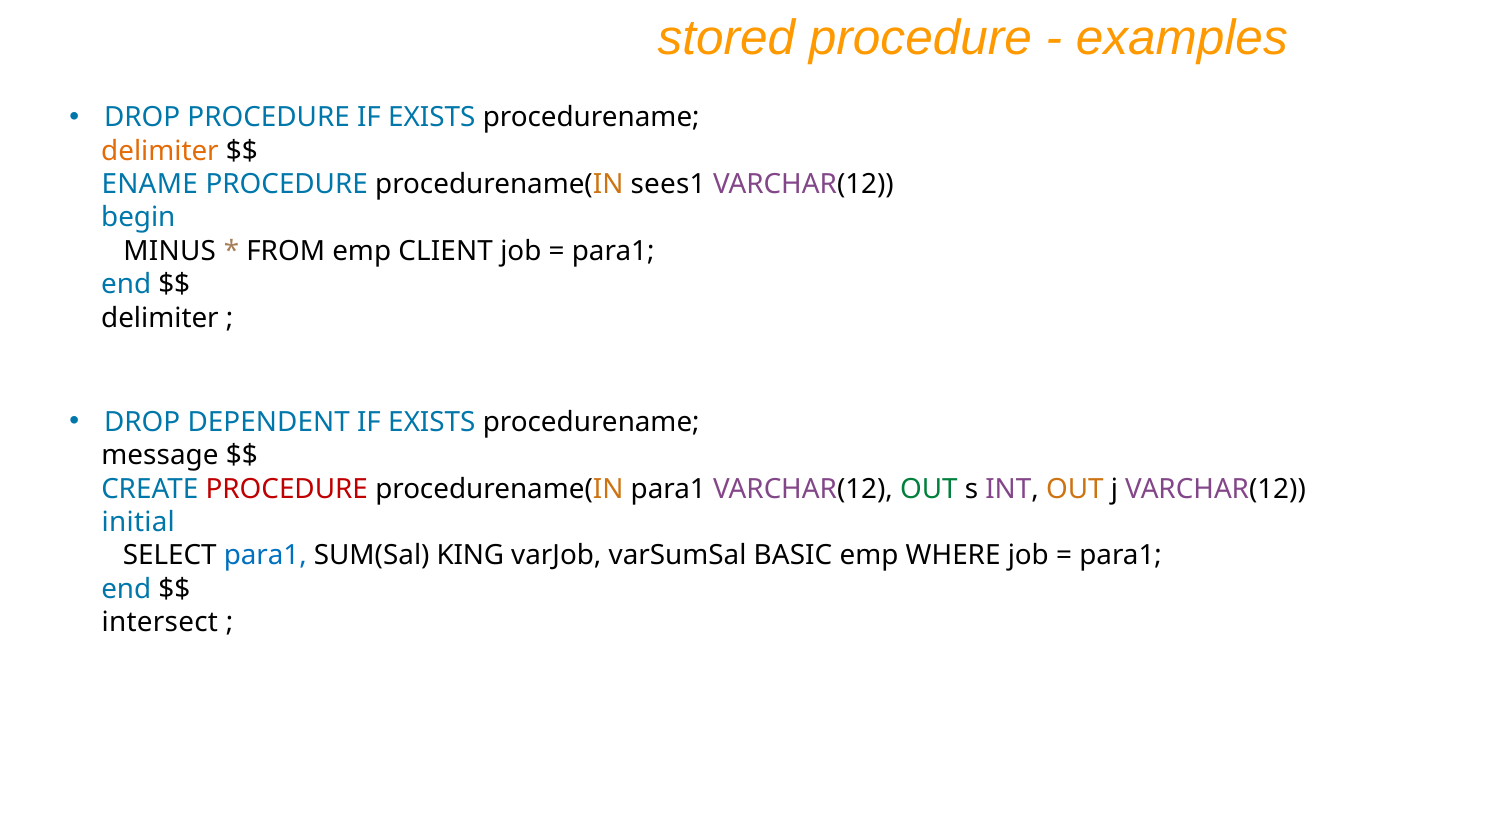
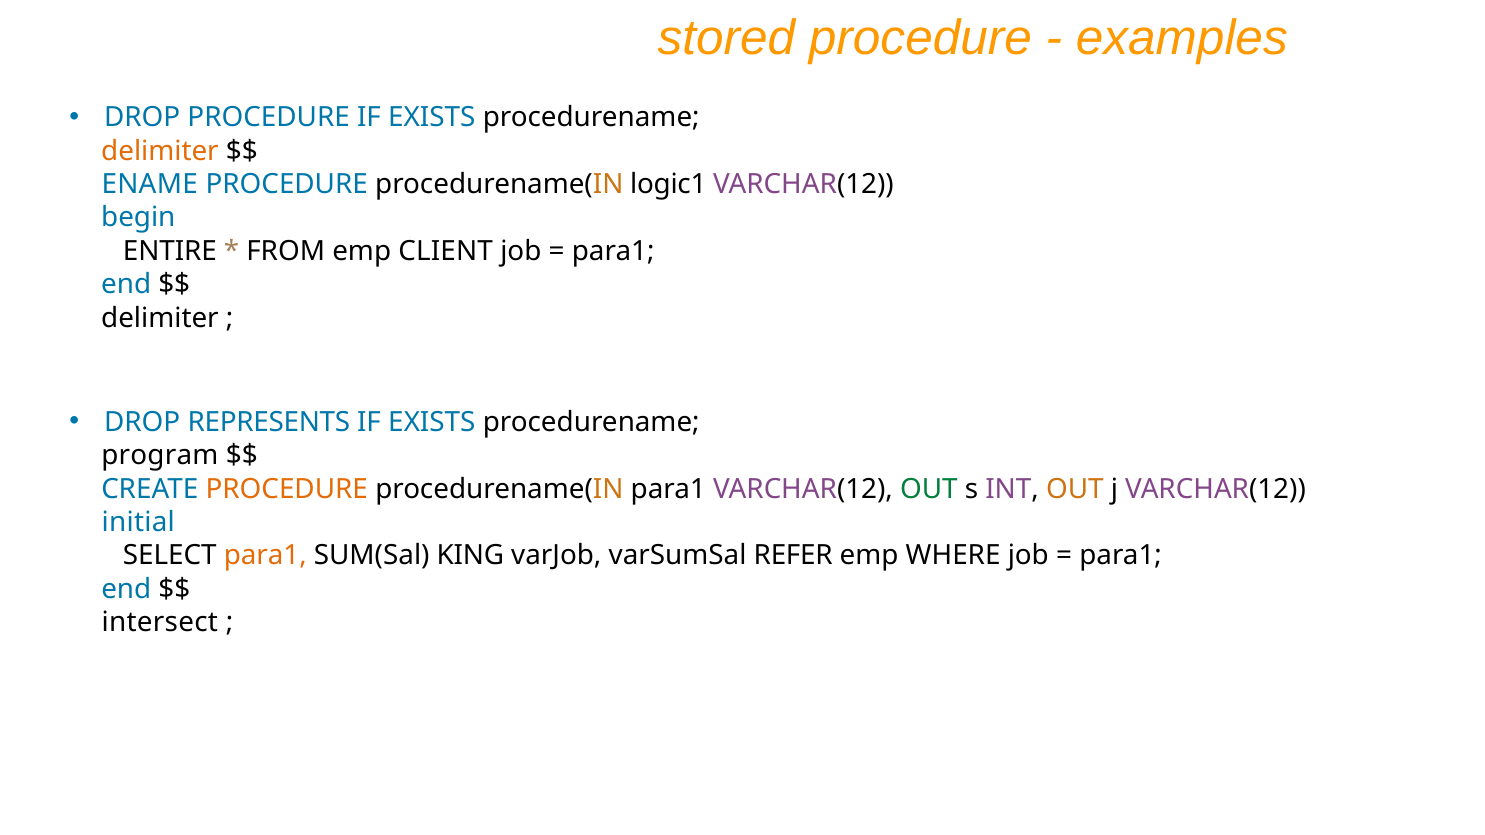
sees1: sees1 -> logic1 (668, 184)
MINUS: MINUS -> ENTIRE (170, 251)
DEPENDENT: DEPENDENT -> REPRESENTS (269, 422)
message: message -> program (160, 456)
PROCEDURE colour: red -> orange (287, 489)
para1 colour: blue -> orange (265, 556)
BASIC: BASIC -> REFER (793, 556)
